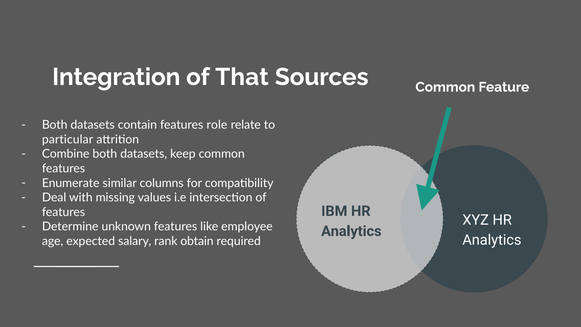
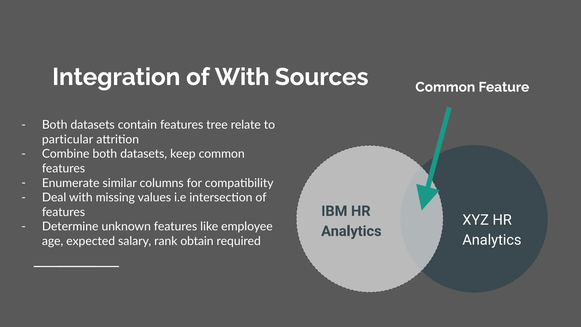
of That: That -> With (242, 77)
role: role -> tree (217, 125)
